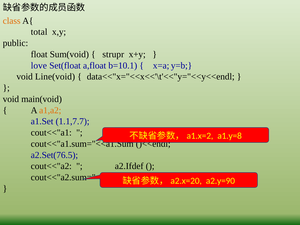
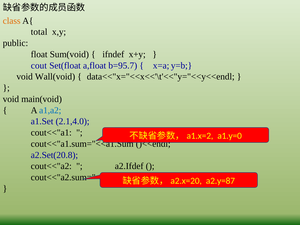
strupr: strupr -> ifndef (113, 54)
love: love -> cout (39, 66)
b=10.1: b=10.1 -> b=95.7 (123, 66)
Line(void: Line(void -> Wall(void (55, 77)
a1,a2 colour: orange -> blue (50, 110)
1.1,7.7: 1.1,7.7 -> 2.1,4.0 (73, 121)
a1.y=8: a1.y=8 -> a1.y=0 (230, 136)
a2.Set(76.5: a2.Set(76.5 -> a2.Set(20.8 (54, 155)
a2.y=90: a2.y=90 -> a2.y=87 (220, 181)
